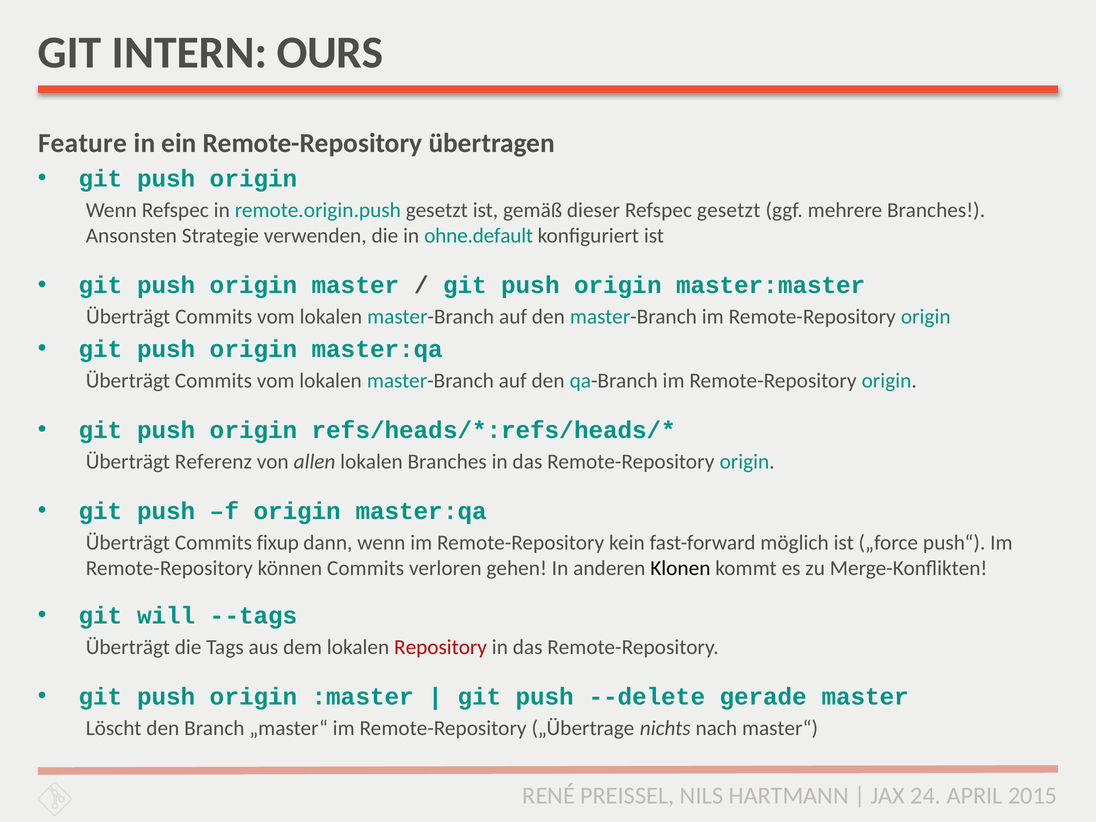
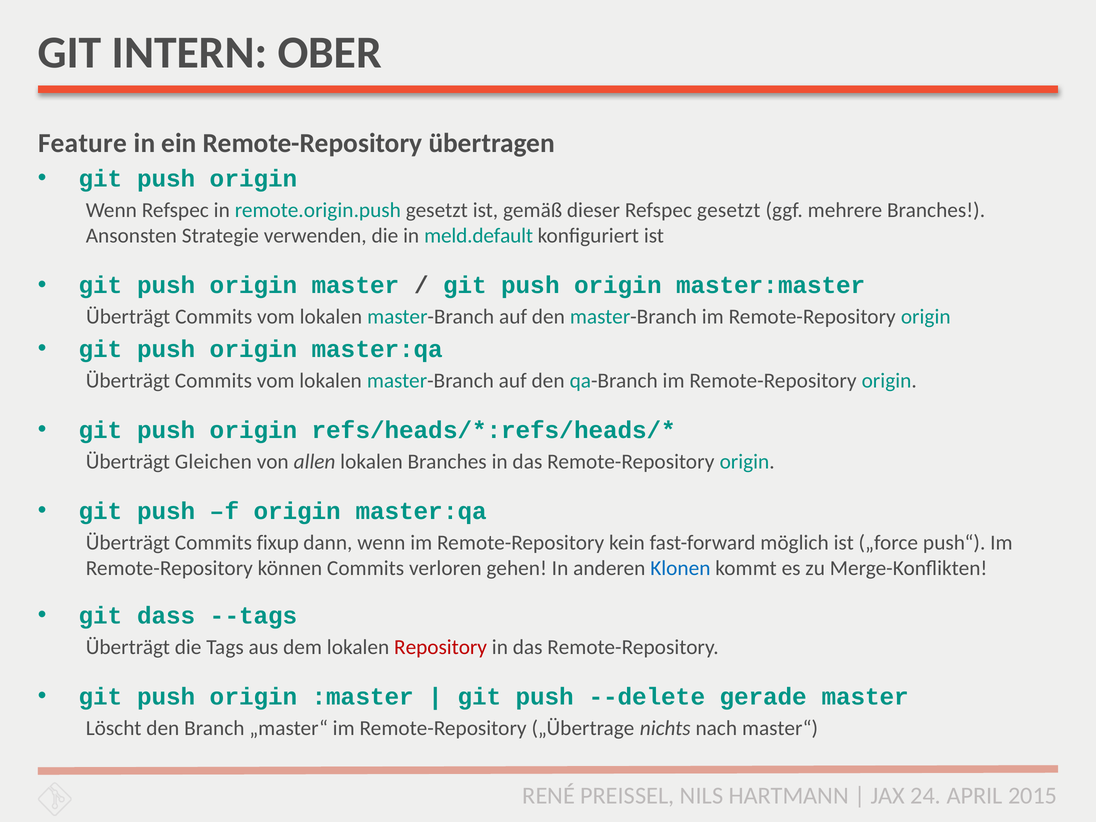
OURS: OURS -> OBER (330, 53)
ohne.default: ohne.default -> meld.default (479, 236)
Referenz: Referenz -> Gleichen (213, 462)
Klonen colour: black -> blue (680, 568)
will: will -> dass (166, 616)
